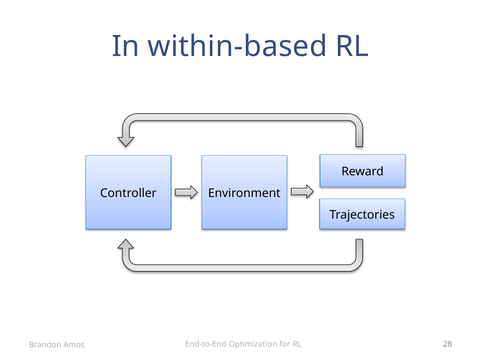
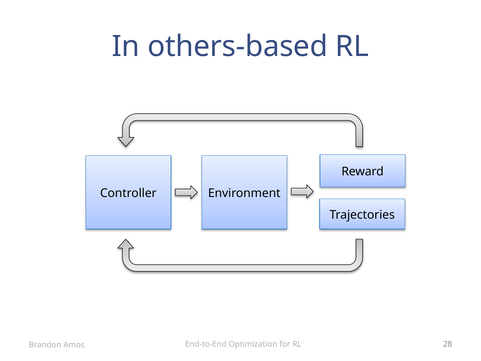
within-based: within-based -> others-based (238, 47)
